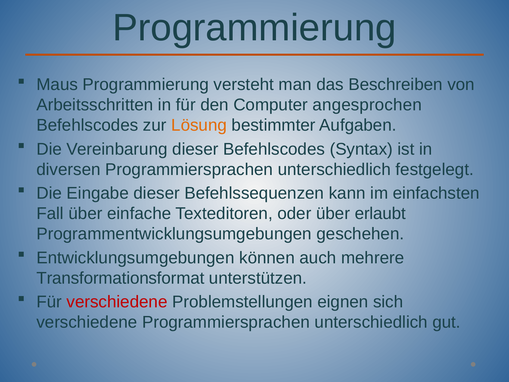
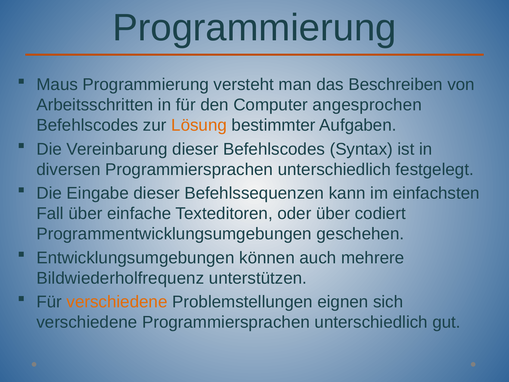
erlaubt: erlaubt -> codiert (380, 213)
Transformationsformat: Transformationsformat -> Bildwiederholfrequenz (120, 278)
verschiedene colour: red -> orange (117, 302)
